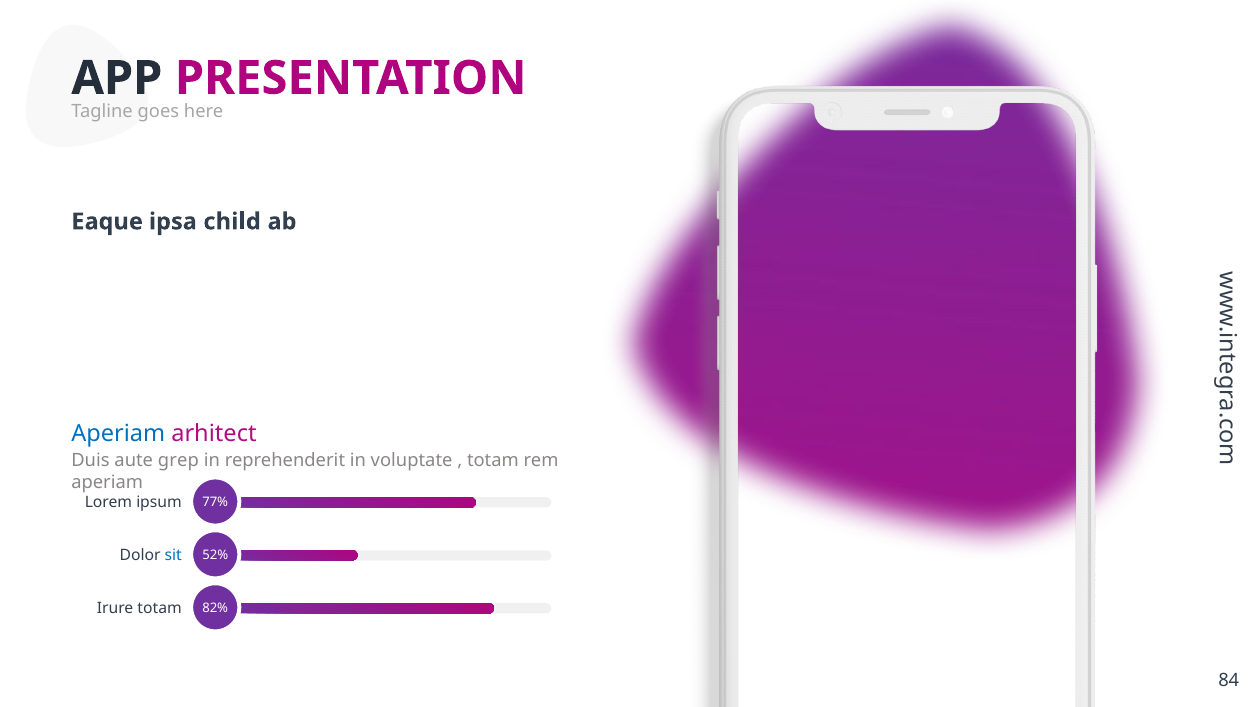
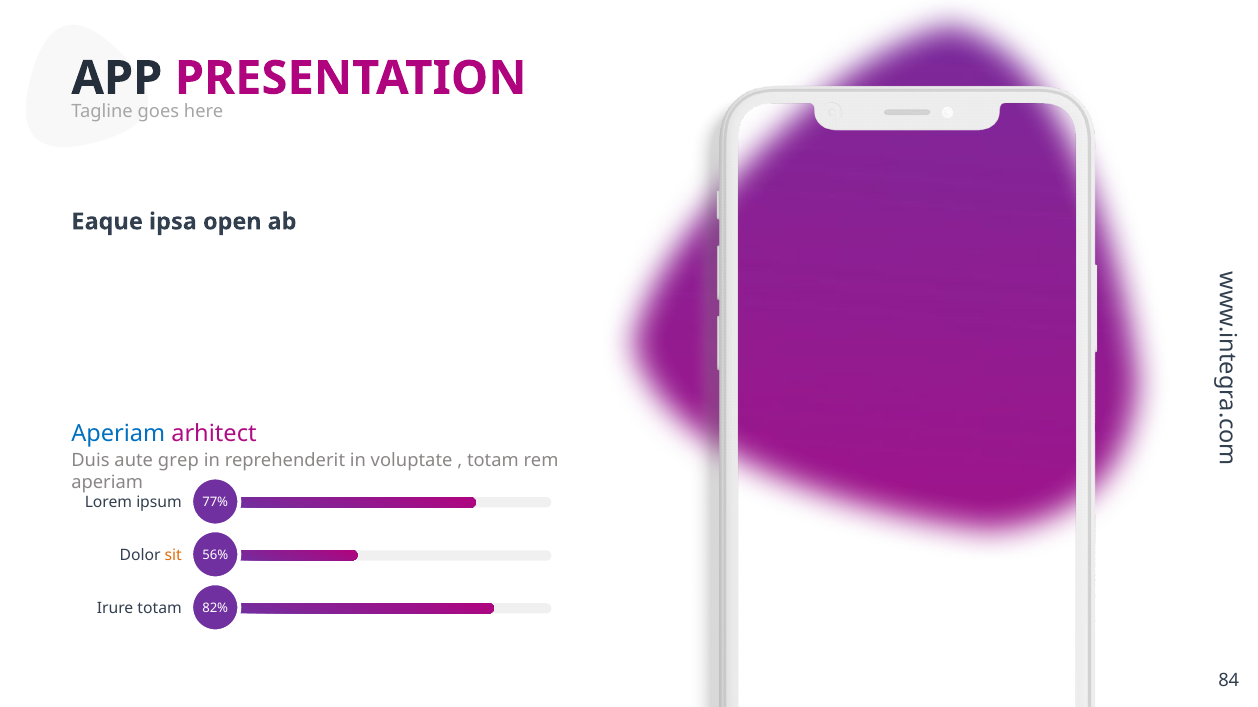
child: child -> open (232, 222)
sit colour: blue -> orange (173, 556)
52%: 52% -> 56% (215, 556)
